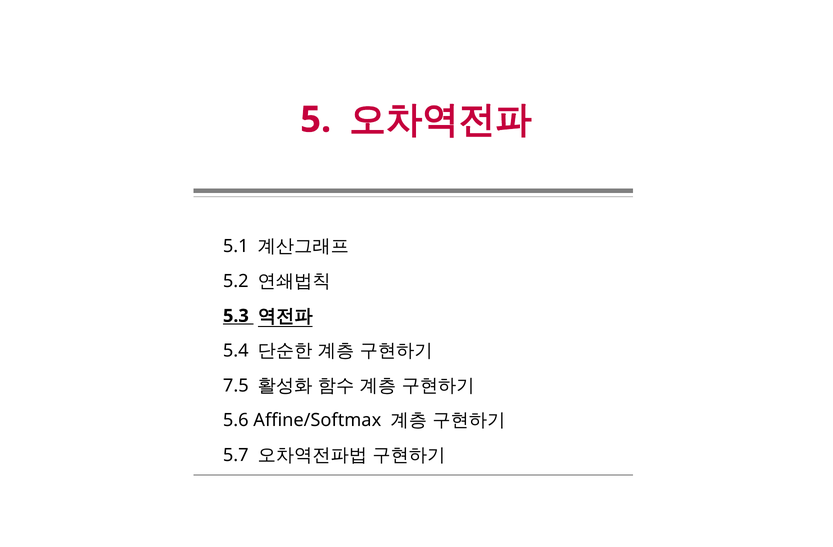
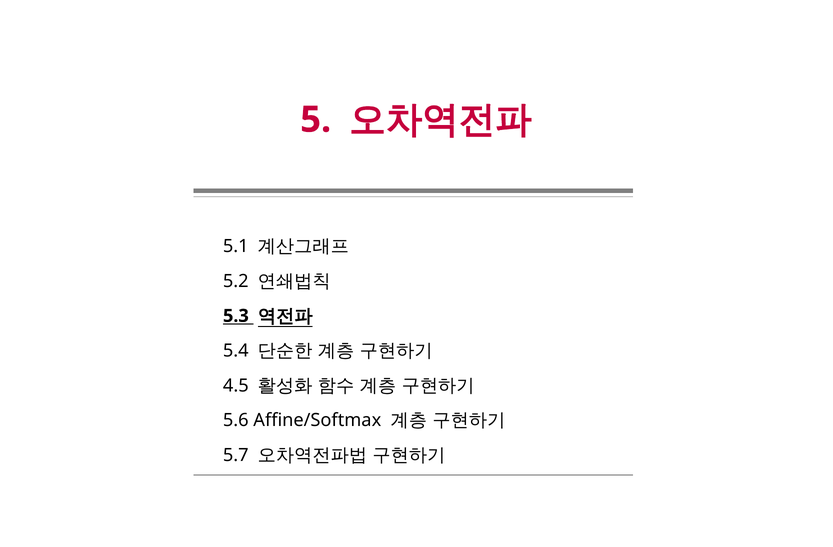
7.5: 7.5 -> 4.5 (236, 386)
